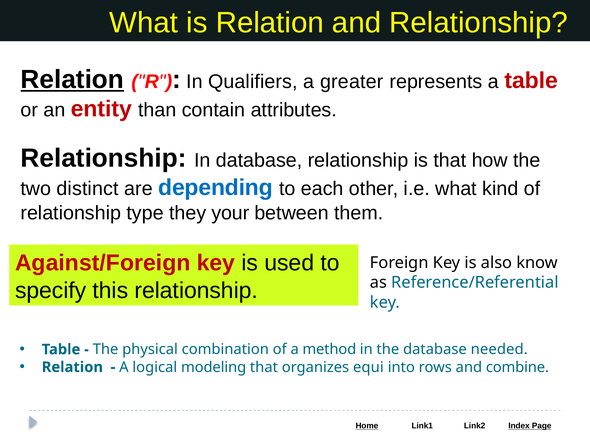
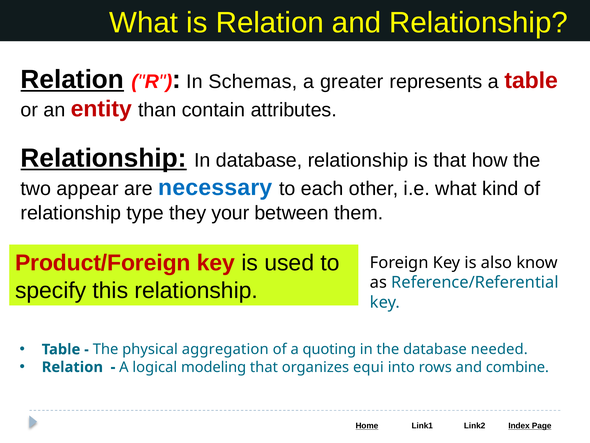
Qualifiers: Qualifiers -> Schemas (253, 82)
Relationship underline: none -> present (104, 158)
distinct: distinct -> appear (88, 189)
depending: depending -> necessary (215, 187)
Against/Foreign: Against/Foreign -> Product/Foreign (103, 263)
combination: combination -> aggregation (225, 349)
method: method -> quoting (329, 349)
